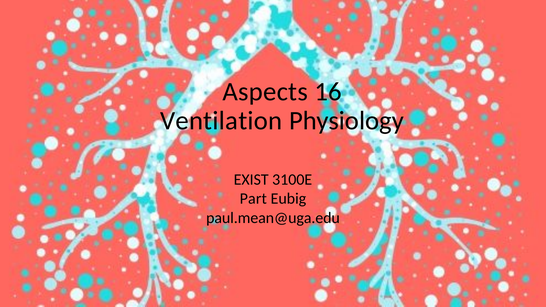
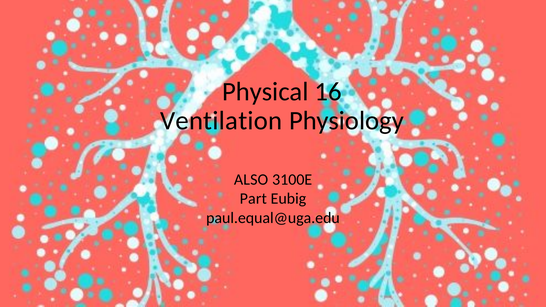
Aspects: Aspects -> Physical (265, 92)
EXIST: EXIST -> ALSO (251, 180)
paul.mean@uga.edu: paul.mean@uga.edu -> paul.equal@uga.edu (273, 218)
